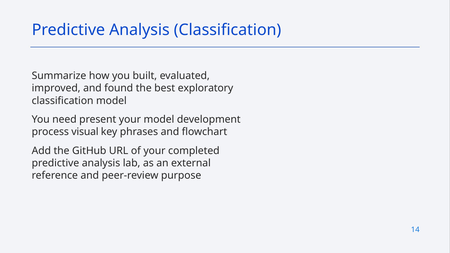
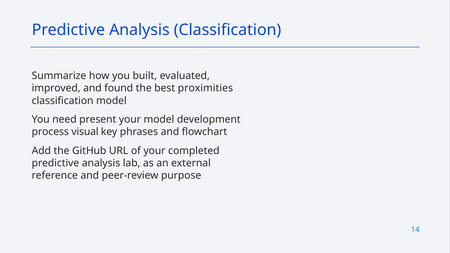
exploratory: exploratory -> proximities (205, 88)
